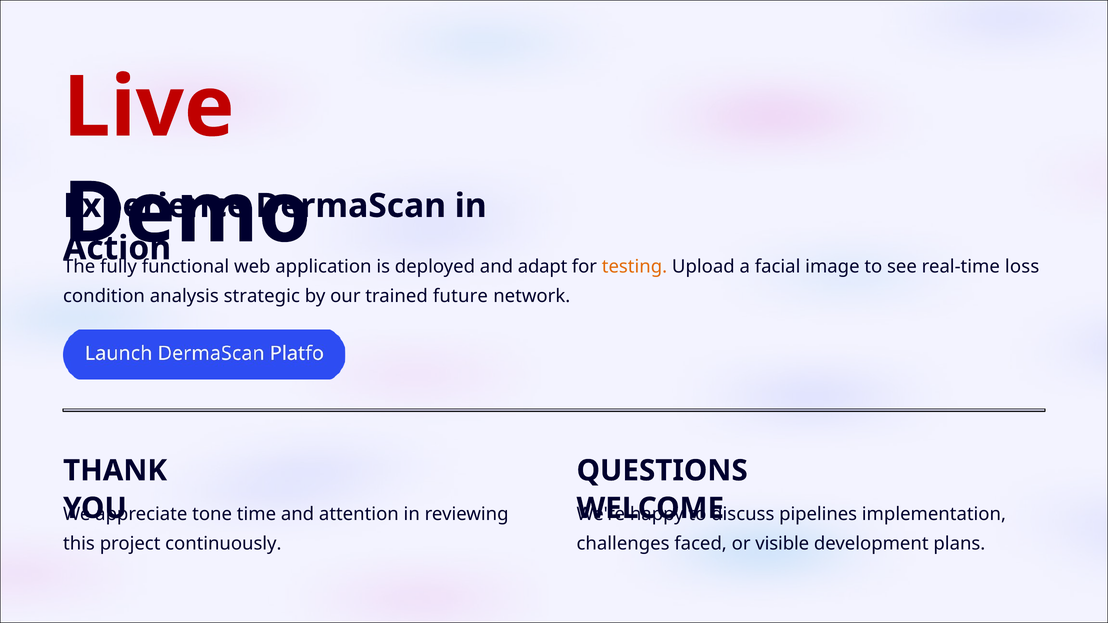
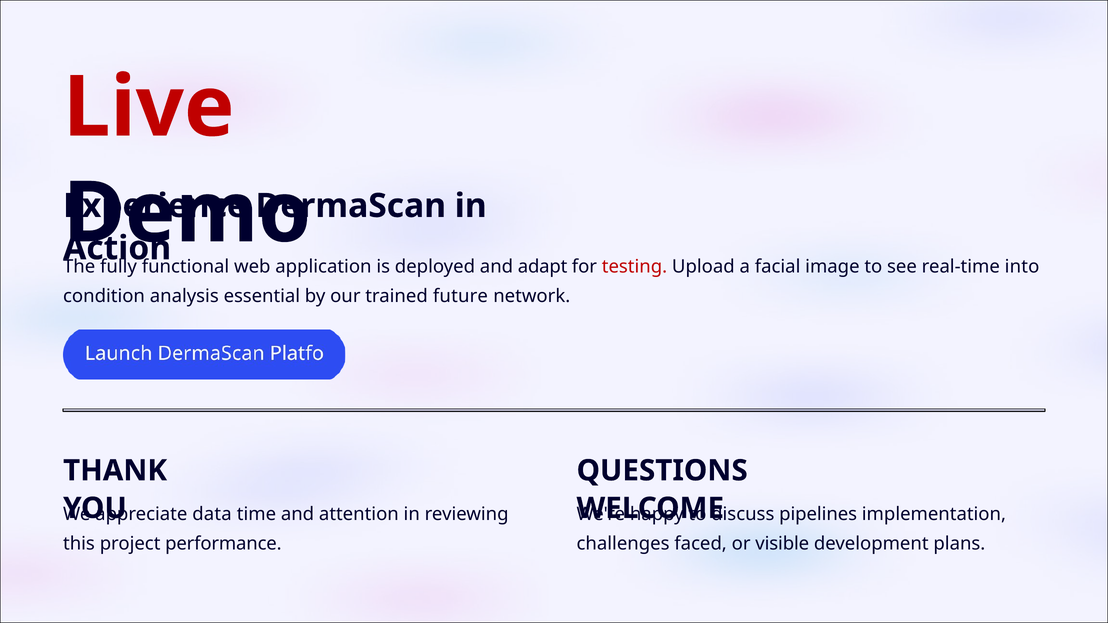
testing colour: orange -> red (635, 267)
loss: loss -> into (1022, 267)
strategic: strategic -> essential (262, 296)
tone: tone -> data (212, 514)
continuously: continuously -> performance (223, 544)
